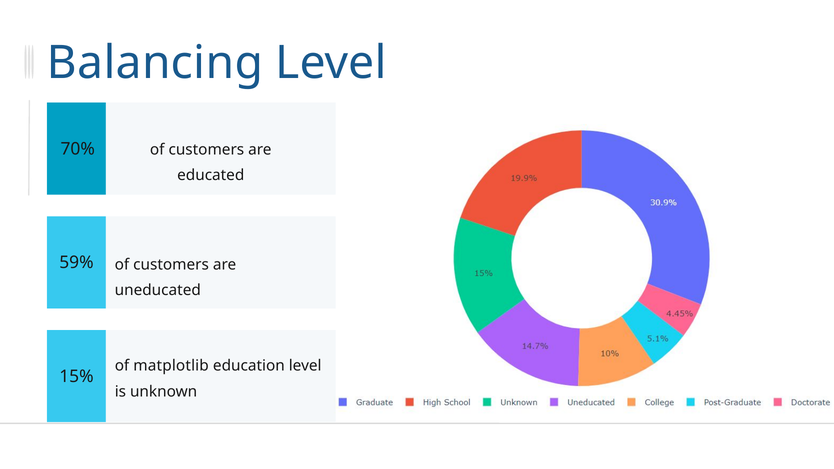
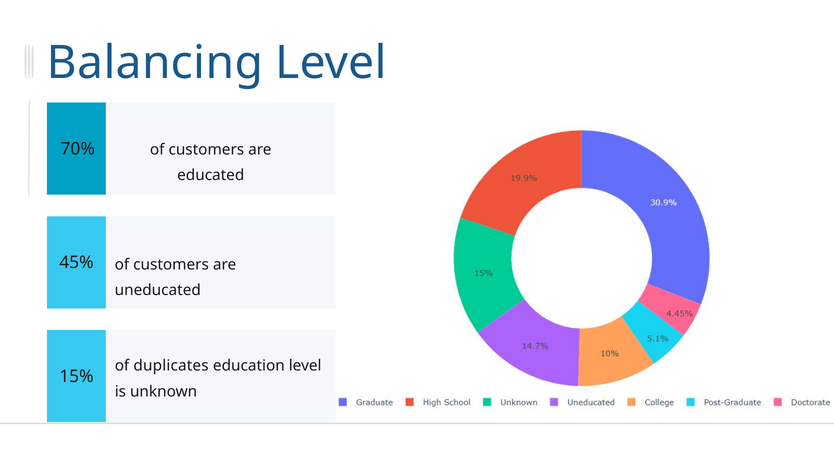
59%: 59% -> 45% (76, 263)
matplotlib: matplotlib -> duplicates (171, 366)
